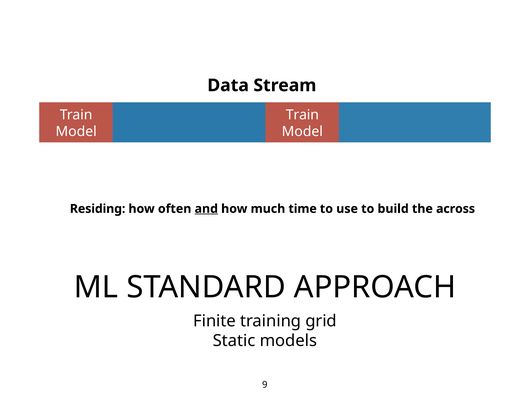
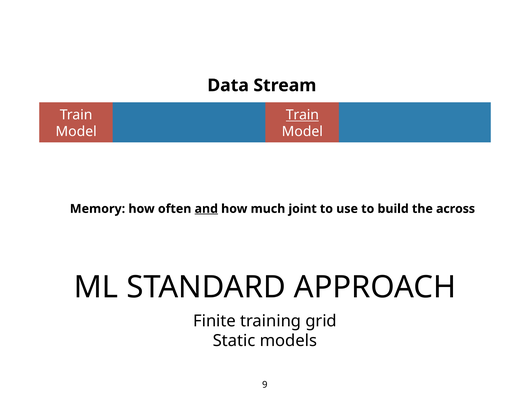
Train underline: none -> present (302, 115)
Residing: Residing -> Memory (98, 209)
time: time -> joint (303, 209)
